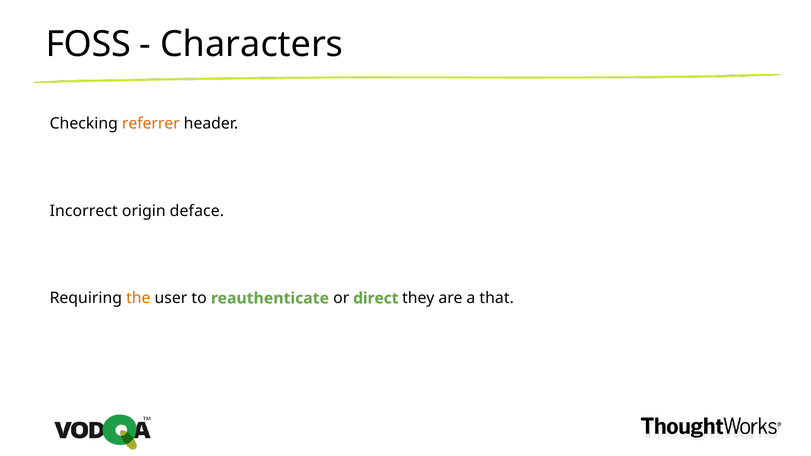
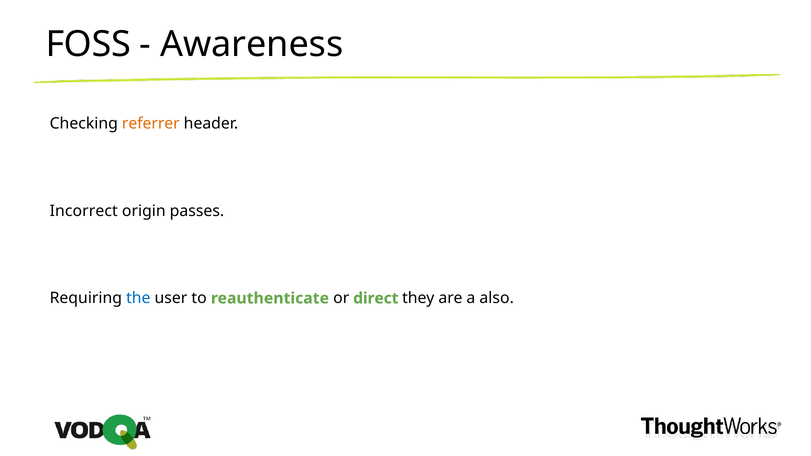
Characters: Characters -> Awareness (252, 45)
deface: deface -> passes (197, 211)
the colour: orange -> blue (138, 298)
that: that -> also (497, 298)
